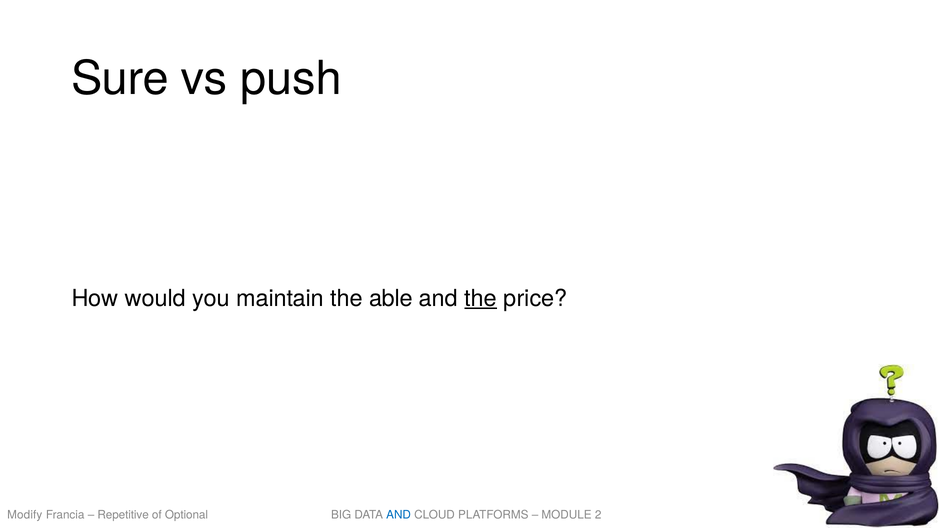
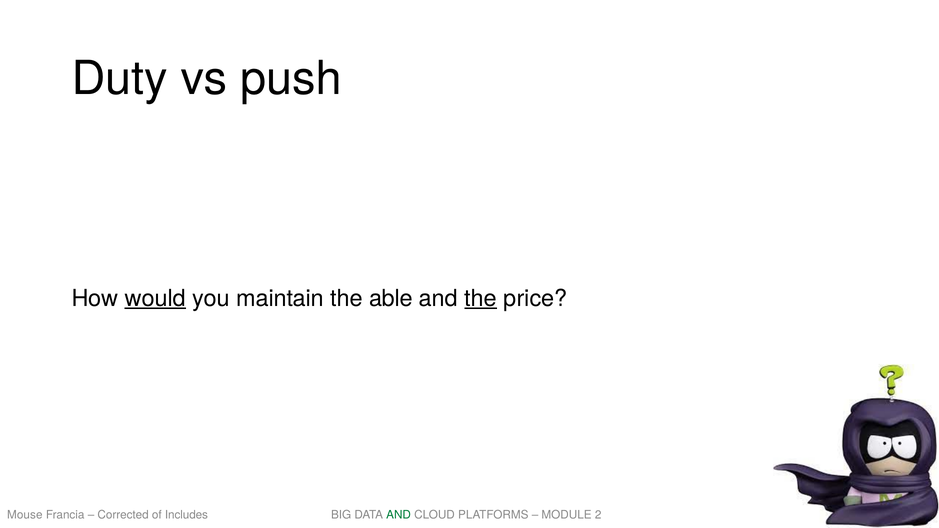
Sure: Sure -> Duty (120, 79)
would underline: none -> present (155, 298)
Modify: Modify -> Mouse (25, 515)
Repetitive: Repetitive -> Corrected (123, 515)
Optional: Optional -> Includes (186, 515)
AND colour: blue -> green (399, 515)
